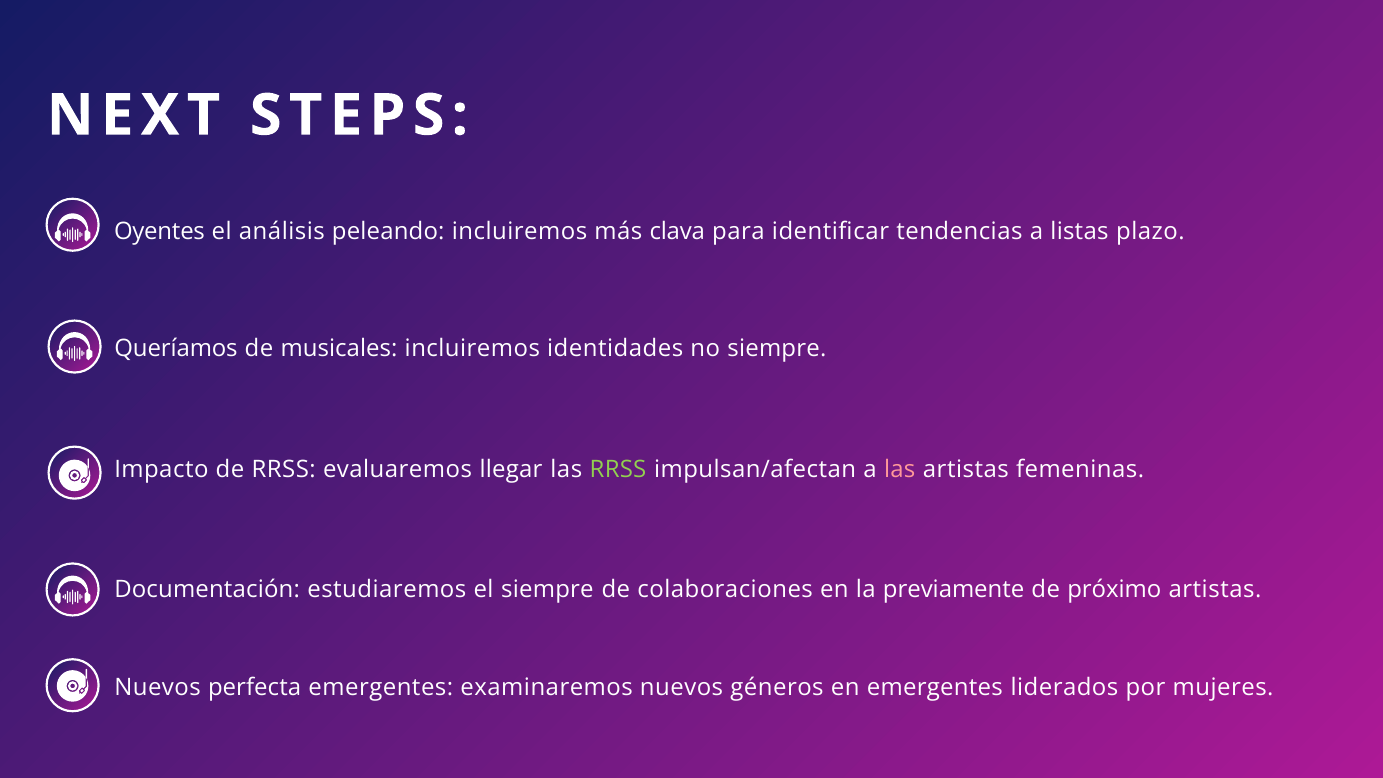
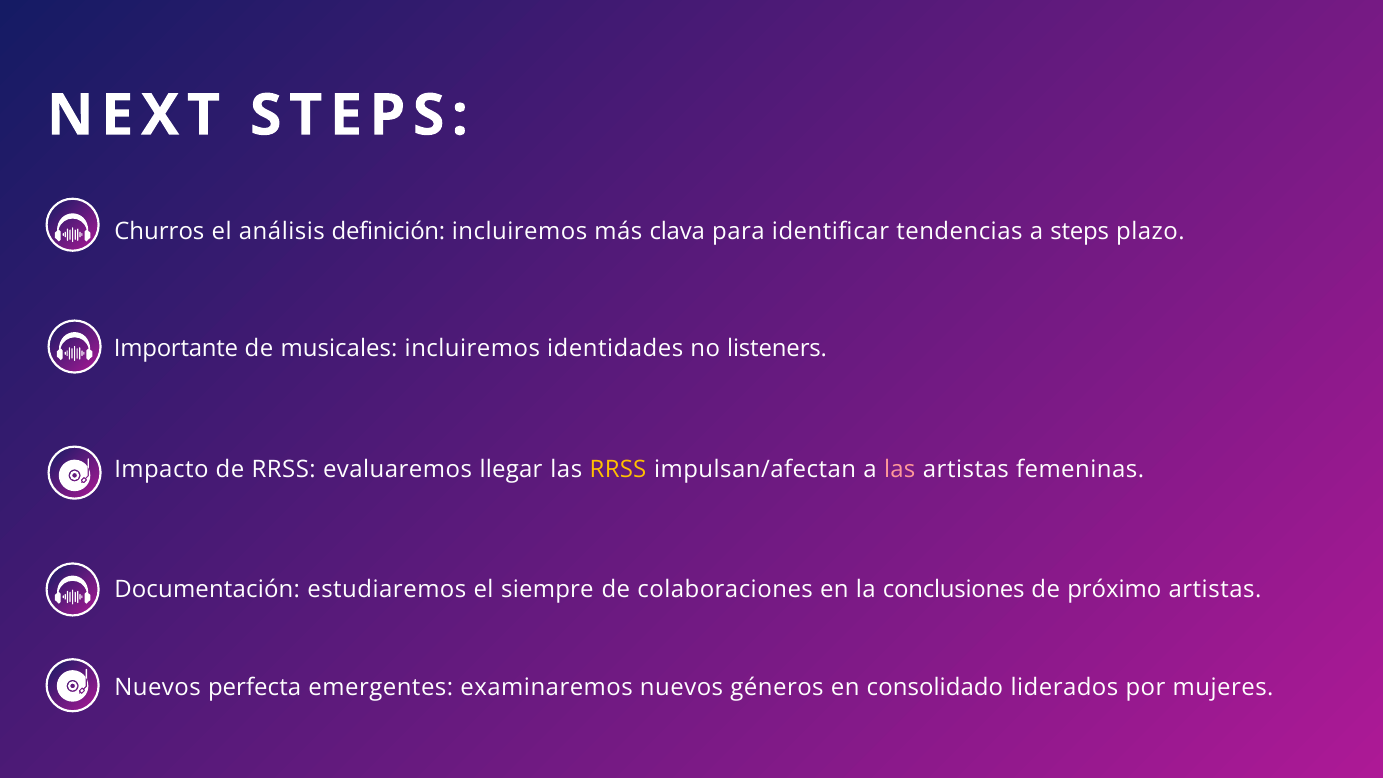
Oyentes: Oyentes -> Churros (159, 231)
peleando: peleando -> definición (388, 231)
a listas: listas -> steps (1080, 231)
Queríamos: Queríamos -> Importante (176, 349)
no siempre: siempre -> listeners (777, 349)
RRSS colour: light green -> yellow (618, 469)
previamente: previamente -> conclusiones (954, 589)
en emergentes: emergentes -> consolidado (935, 687)
